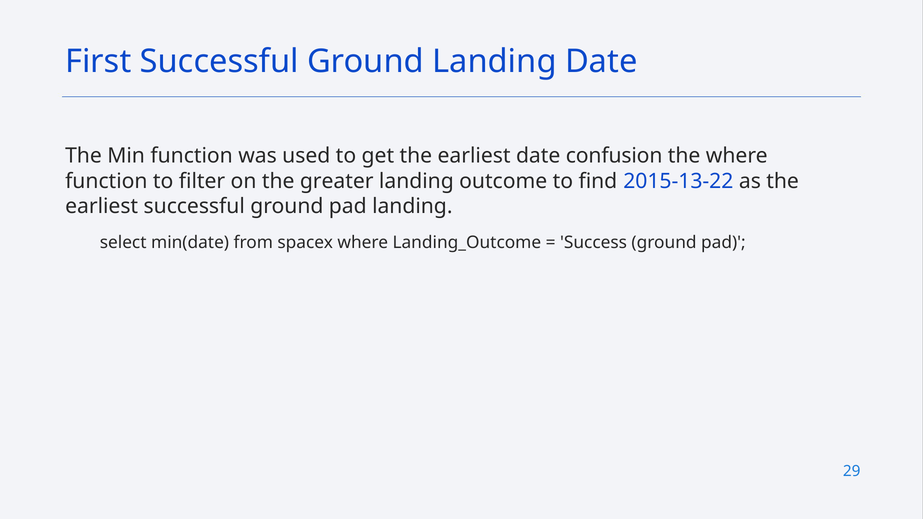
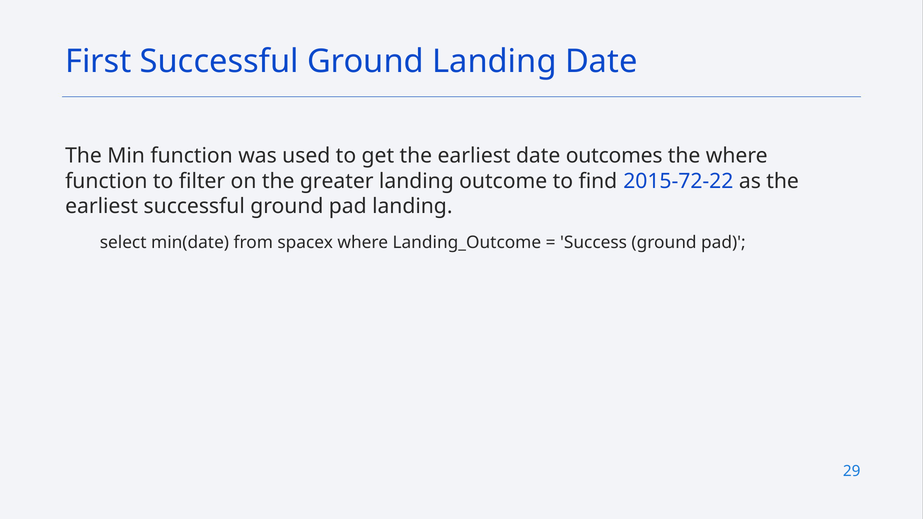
confusion: confusion -> outcomes (614, 156)
2015-13-22: 2015-13-22 -> 2015-72-22 (678, 181)
